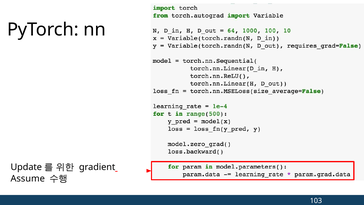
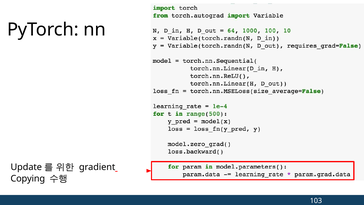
Assume: Assume -> Copying (28, 178)
